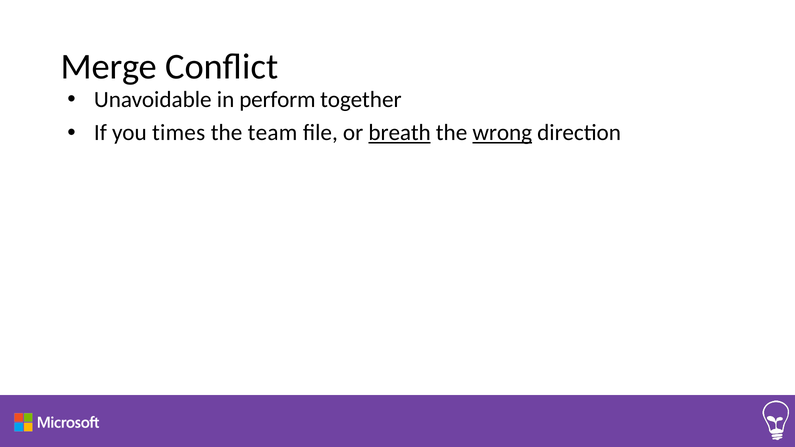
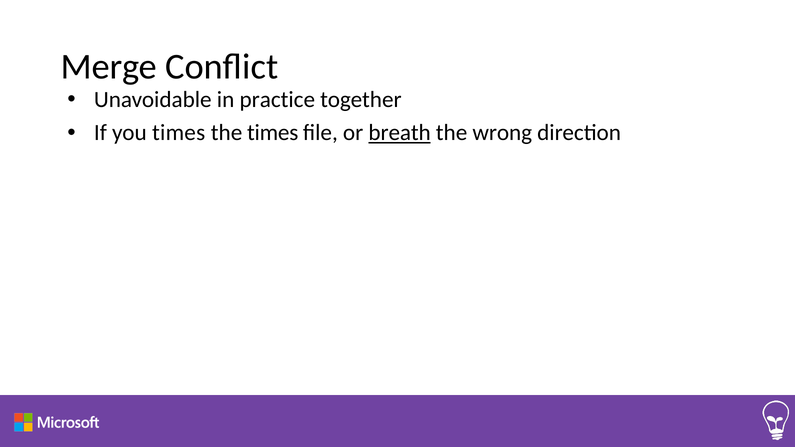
perform: perform -> practice (277, 100)
the team: team -> times (273, 133)
wrong underline: present -> none (502, 133)
